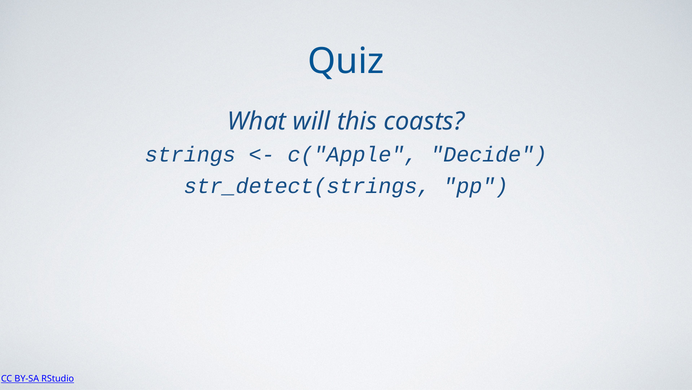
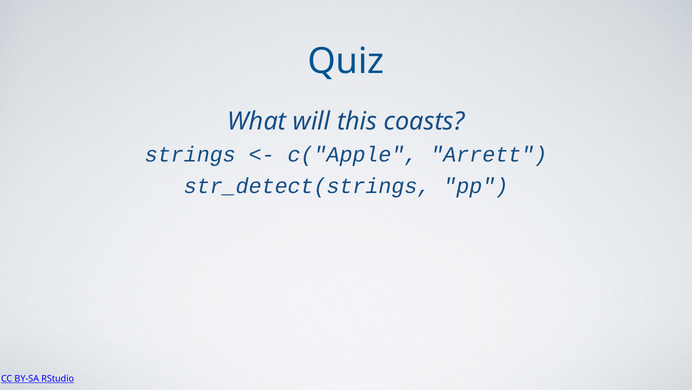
Decide: Decide -> Arrett (489, 154)
